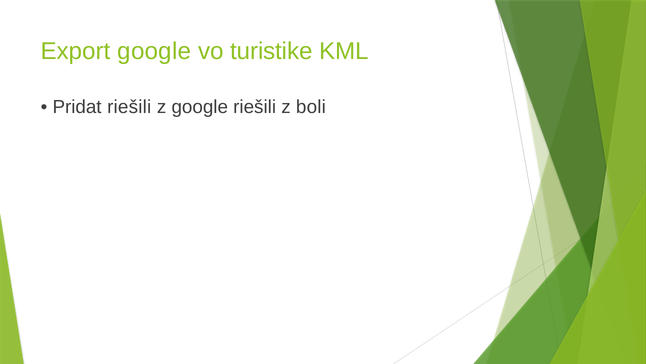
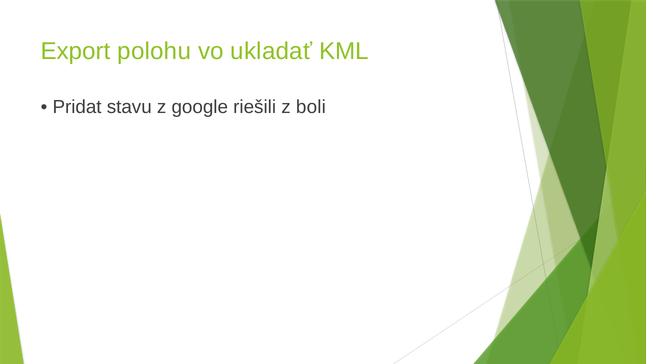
Export google: google -> polohu (154, 51)
turistike: turistike -> ukladať (271, 51)
Pridat riešili: riešili -> stavu (129, 107)
